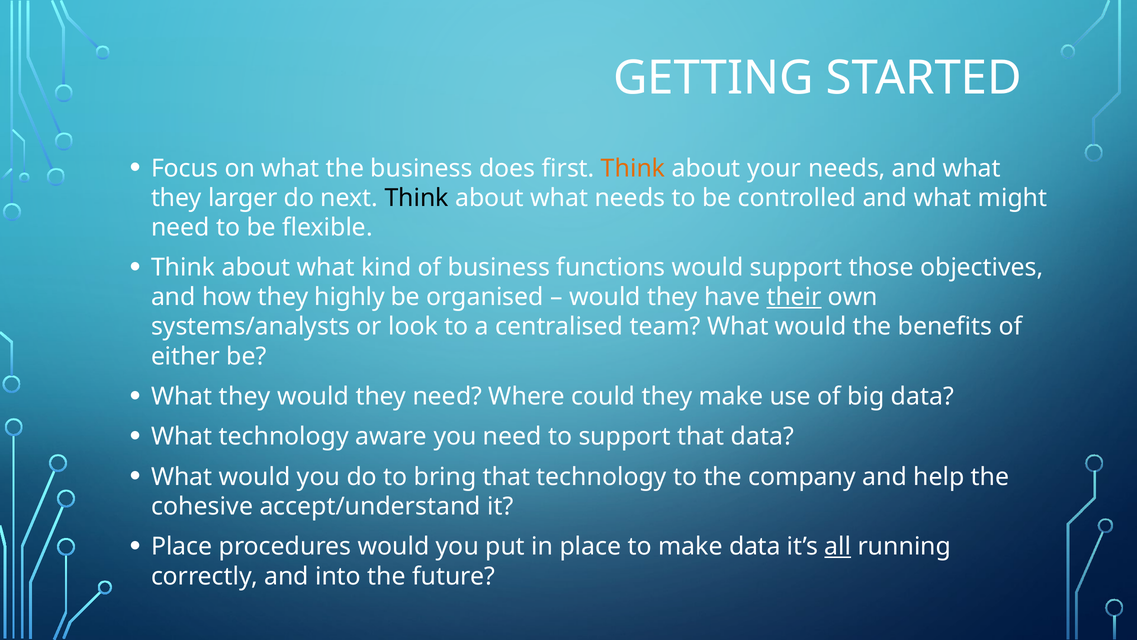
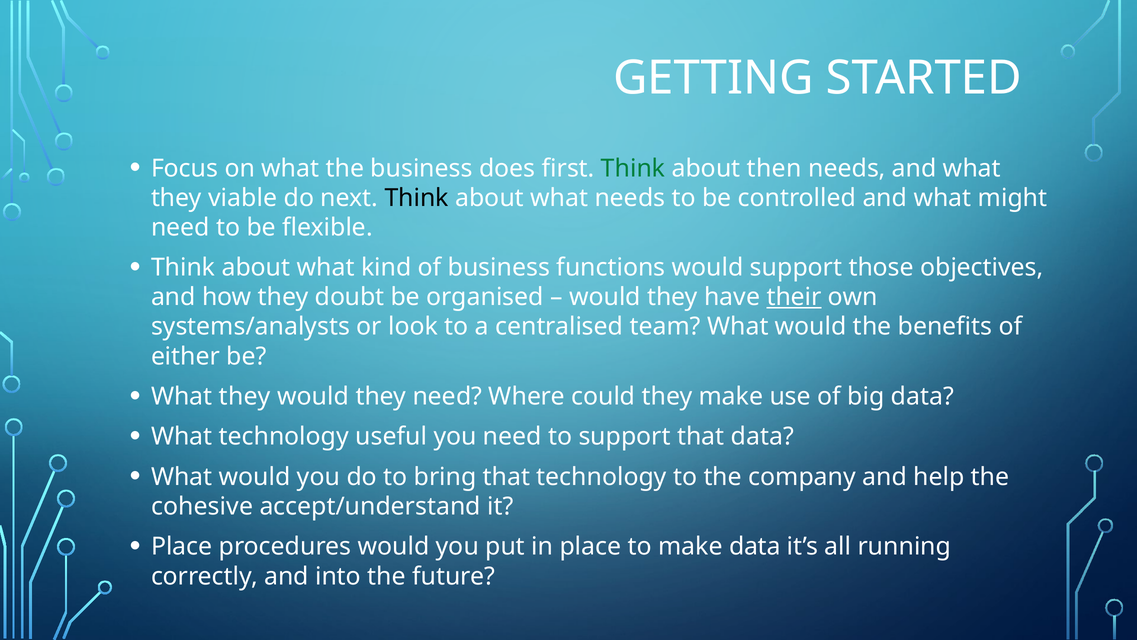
Think colour: orange -> green (633, 168)
your: your -> then (774, 168)
larger: larger -> viable (243, 198)
highly: highly -> doubt (350, 297)
aware: aware -> useful (391, 436)
all underline: present -> none (838, 546)
